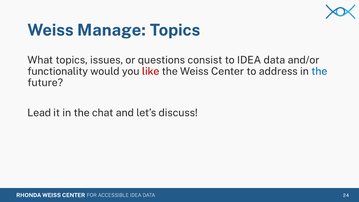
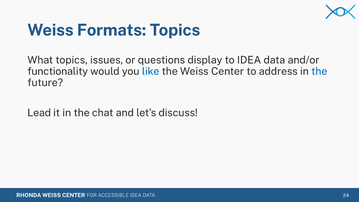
Manage: Manage -> Formats (112, 30)
consist: consist -> display (205, 60)
like colour: red -> blue (151, 71)
